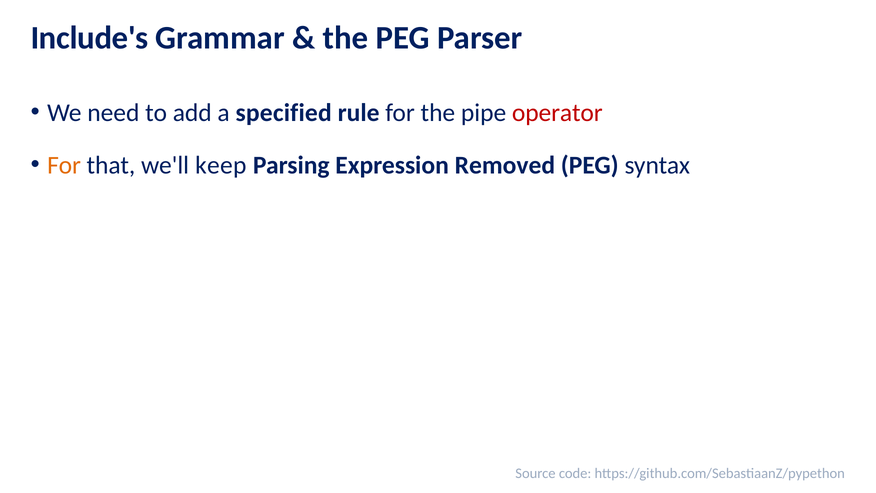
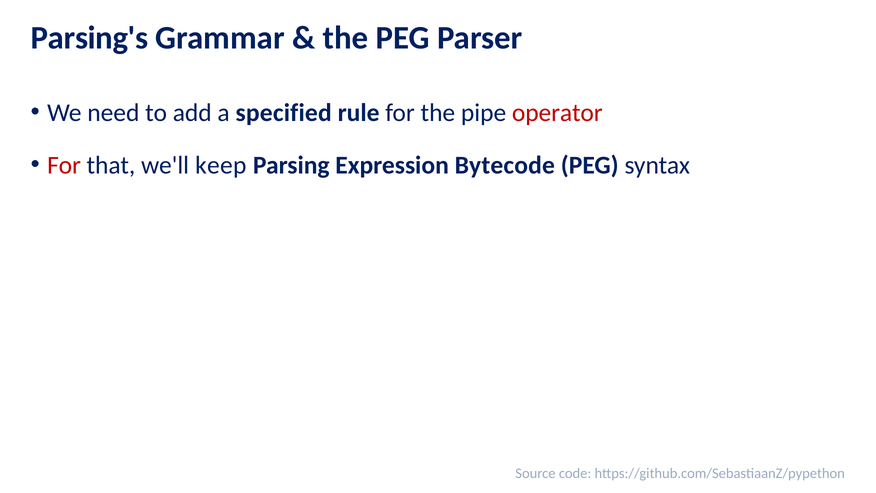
Include's: Include's -> Parsing's (90, 38)
For colour: orange -> red (64, 165)
Removed: Removed -> Bytecode (505, 165)
